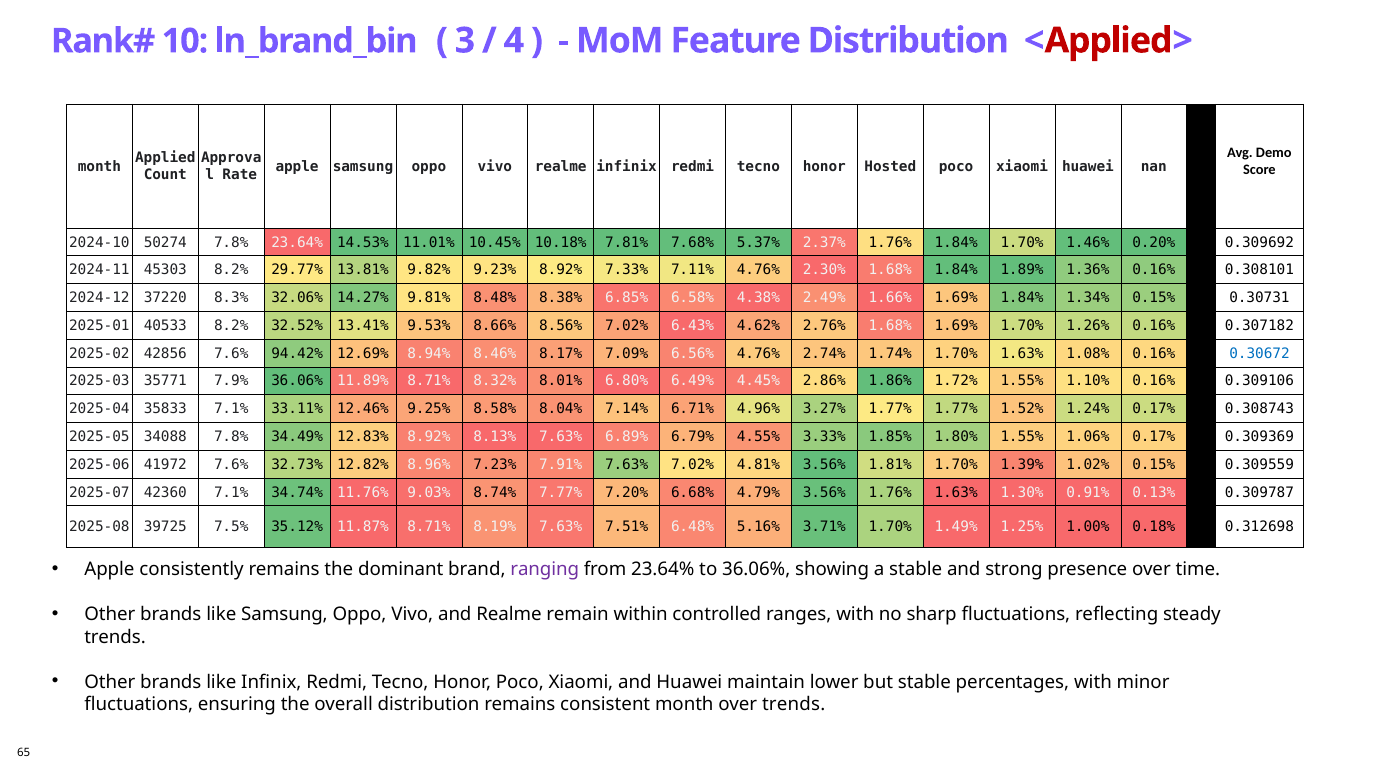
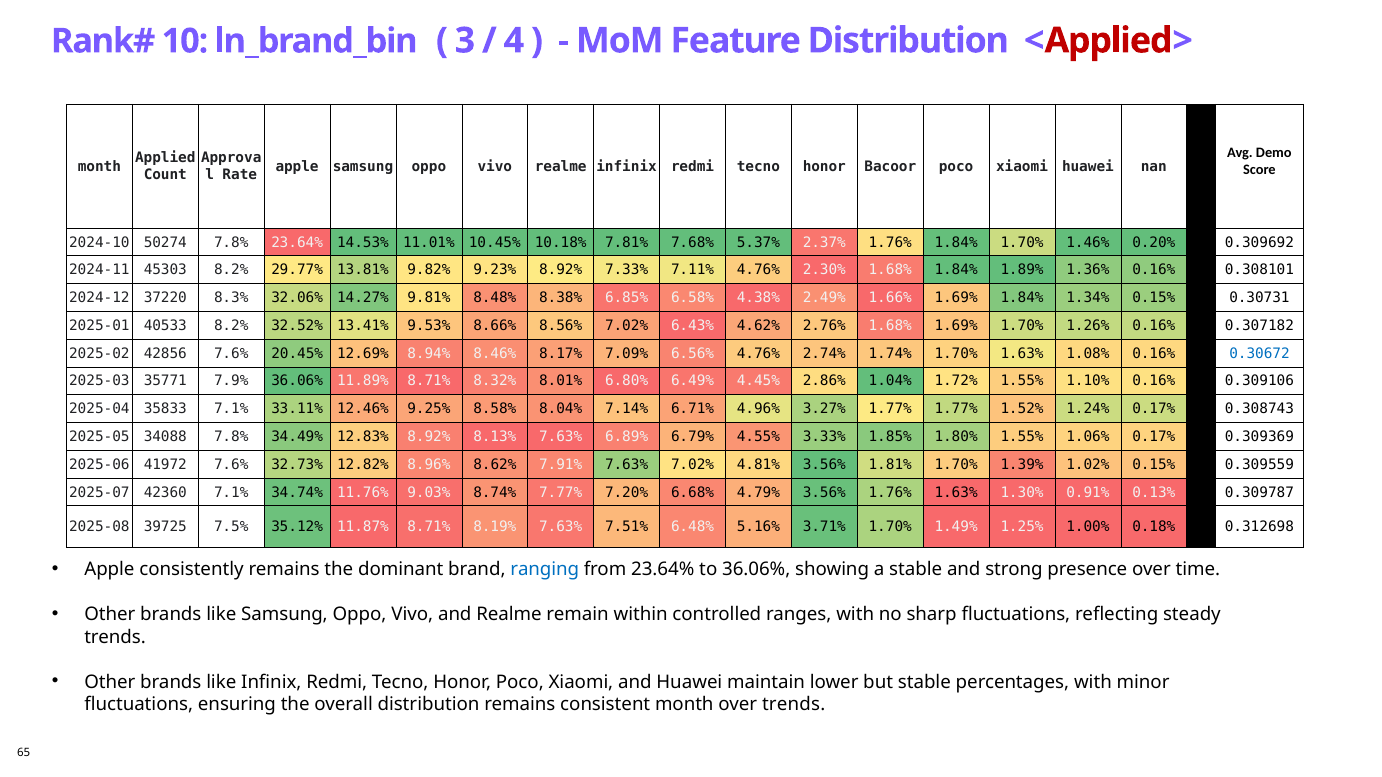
Hosted: Hosted -> Bacoor (890, 167)
94.42%: 94.42% -> 20.45% (297, 354)
1.86%: 1.86% -> 1.04% (890, 381)
7.23%: 7.23% -> 8.62% (495, 465)
ranging colour: purple -> blue (545, 570)
